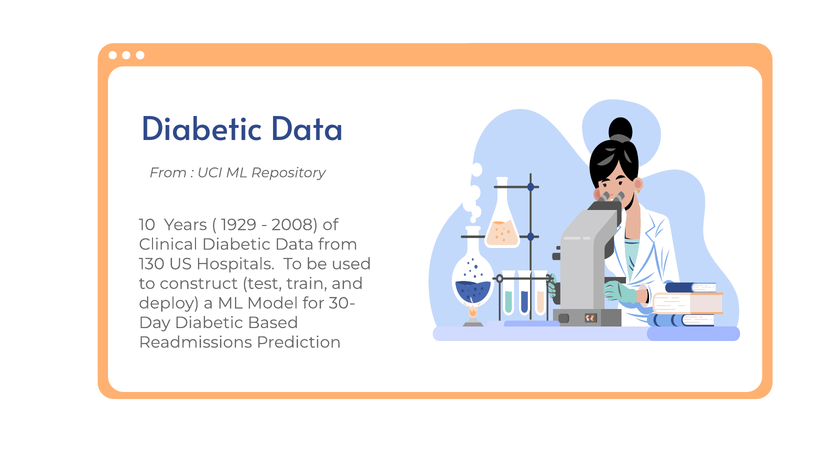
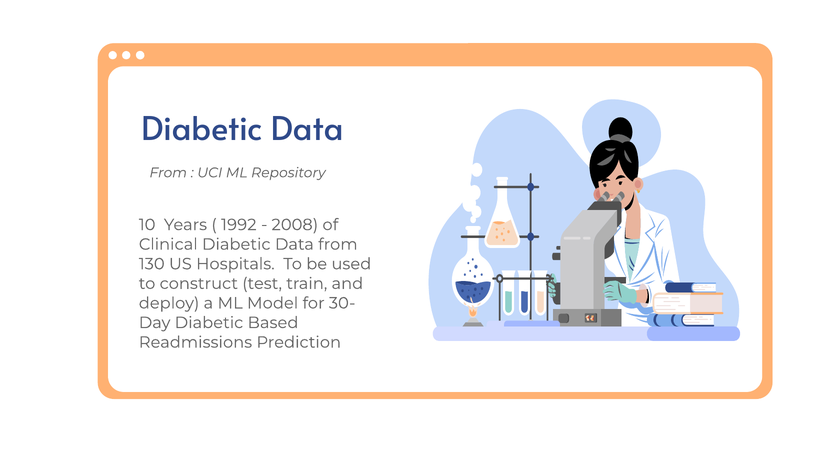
1929: 1929 -> 1992 (239, 224)
